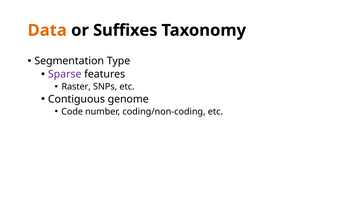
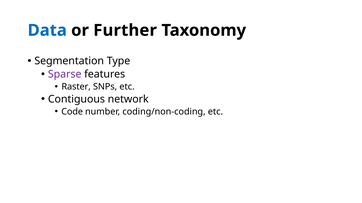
Data colour: orange -> blue (47, 30)
Suffixes: Suffixes -> Further (125, 30)
genome: genome -> network (128, 99)
